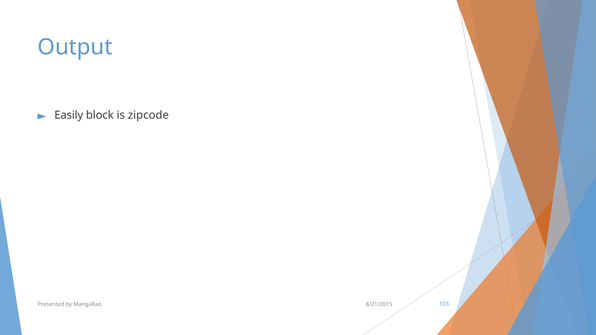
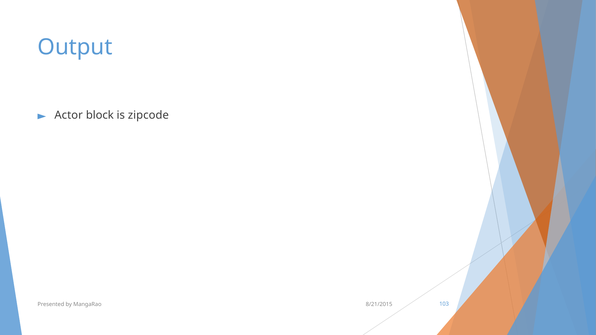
Easily: Easily -> Actor (69, 115)
